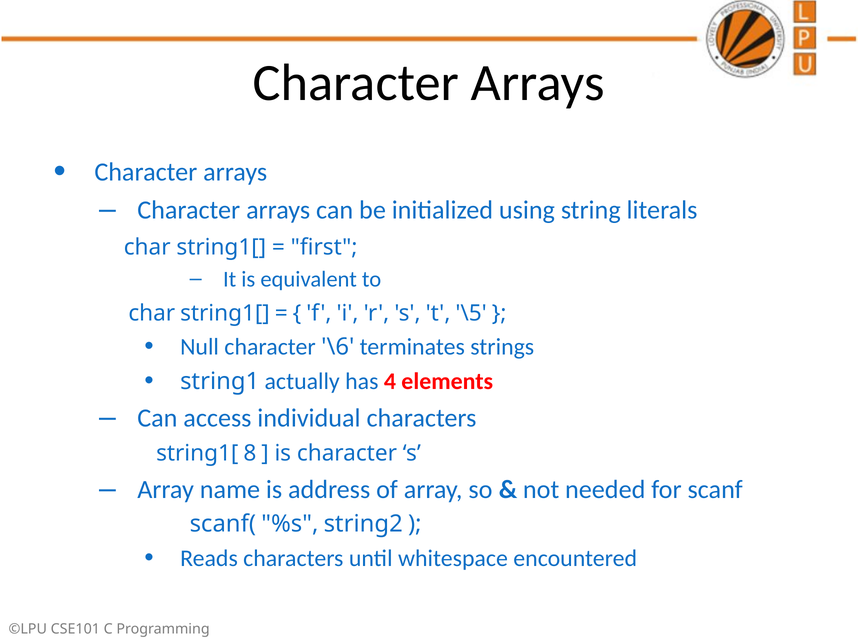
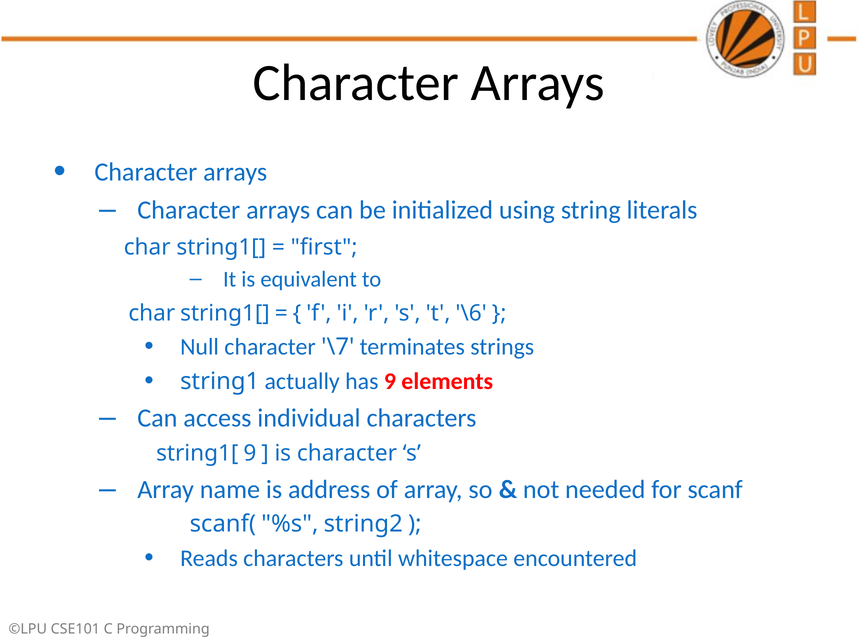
\5: \5 -> \6 (471, 313)
\6: \6 -> \7 (338, 347)
has 4: 4 -> 9 (390, 381)
string1[ 8: 8 -> 9 (250, 453)
